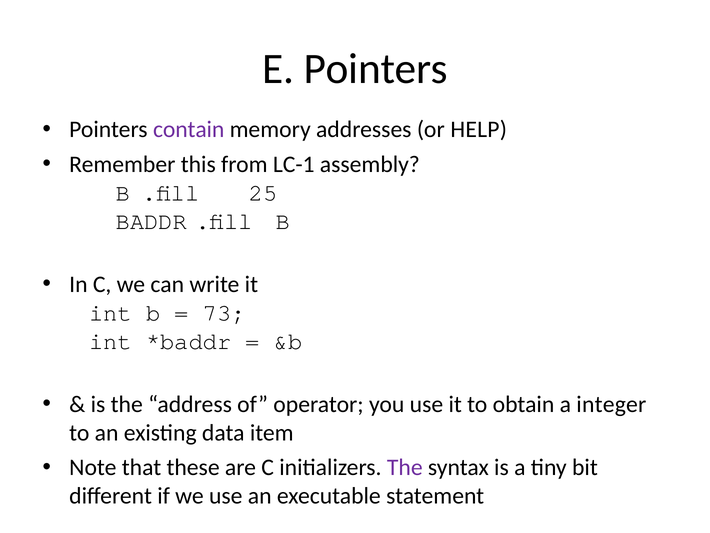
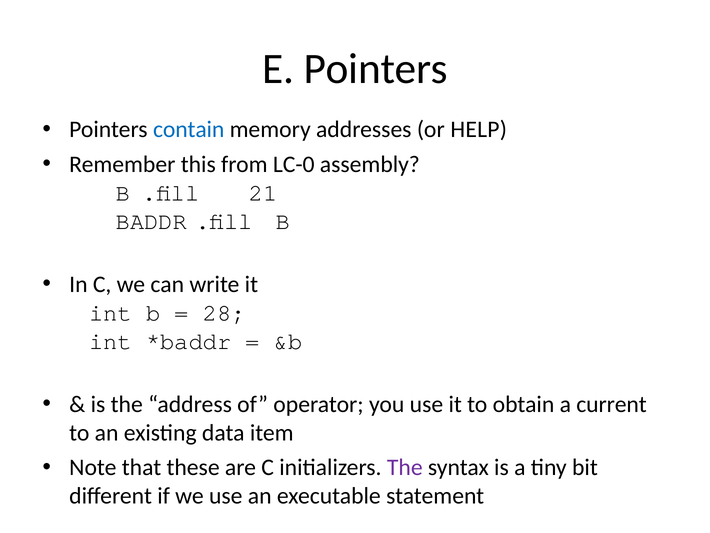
contain colour: purple -> blue (189, 129)
LC-1: LC-1 -> LC-0 (294, 164)
25: 25 -> 21 (263, 193)
73: 73 -> 28 (224, 313)
integer: integer -> current (612, 404)
